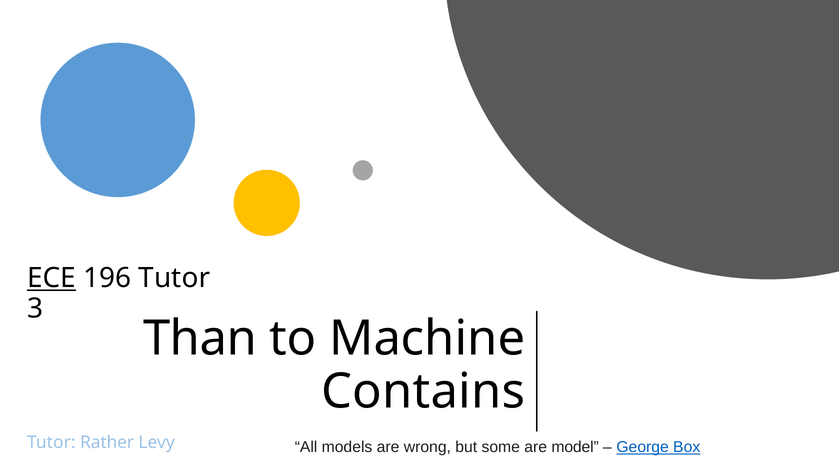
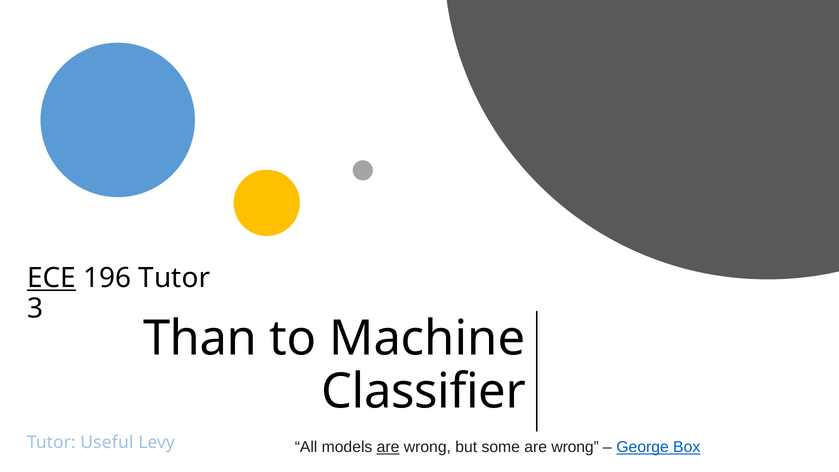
Contains: Contains -> Classifier (424, 392)
Rather: Rather -> Useful (107, 442)
are underline: none -> present (388, 447)
some are model: model -> wrong (575, 447)
